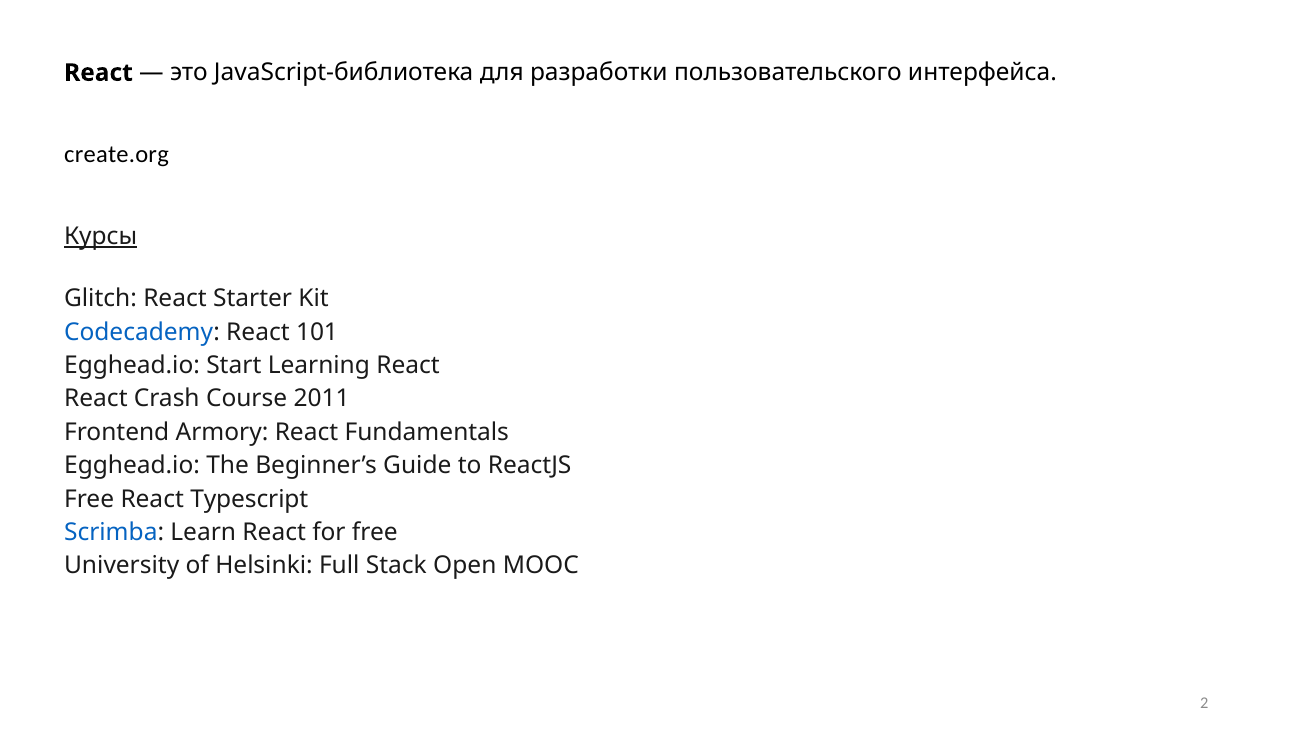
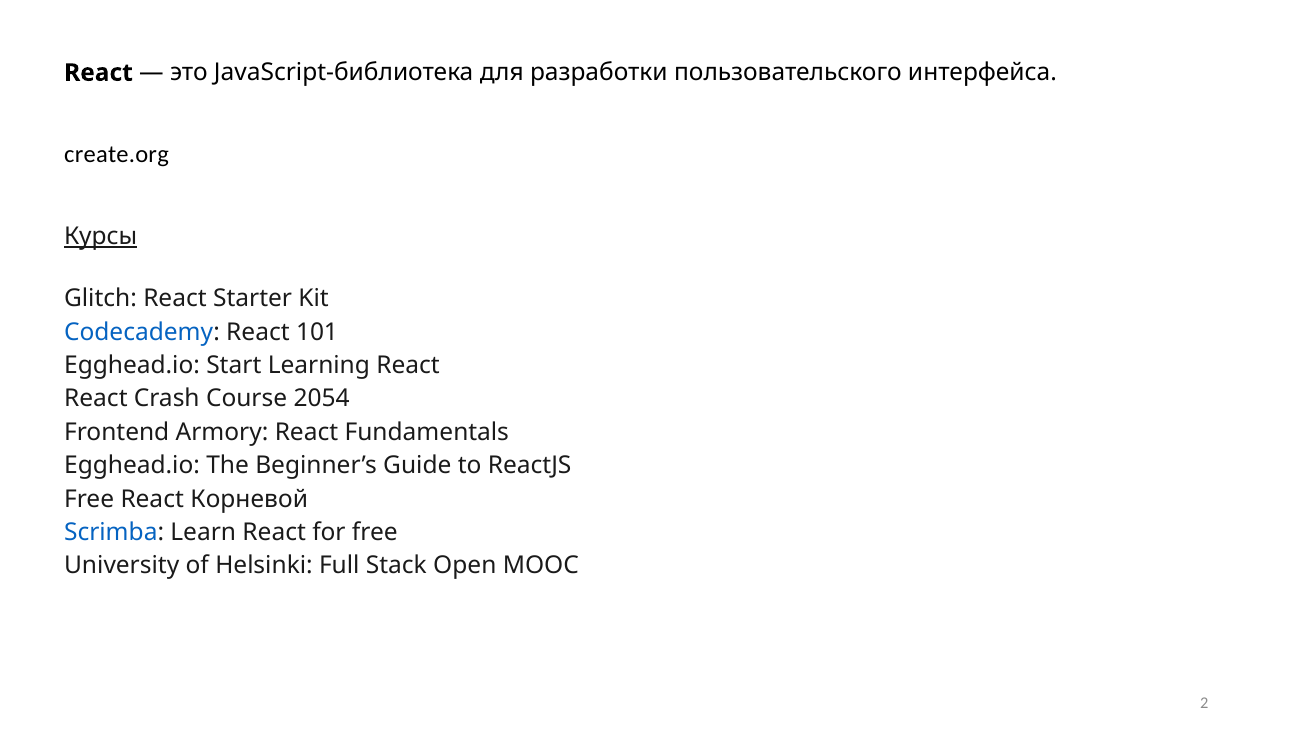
2011: 2011 -> 2054 (322, 399)
Typescript: Typescript -> Корневой (249, 499)
